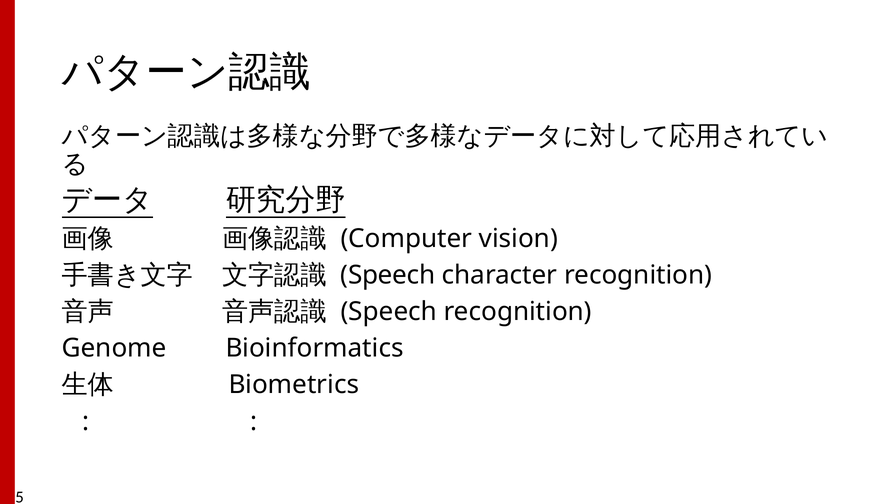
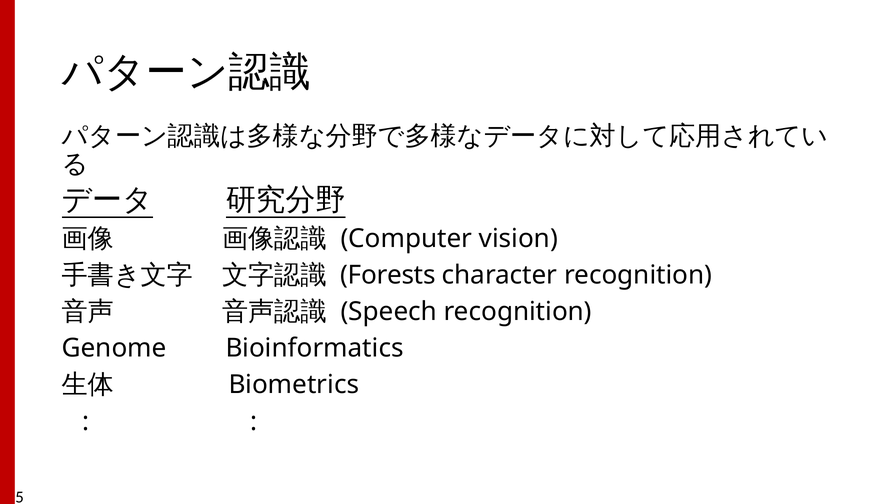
Speech: Speech -> Forests (388, 275)
